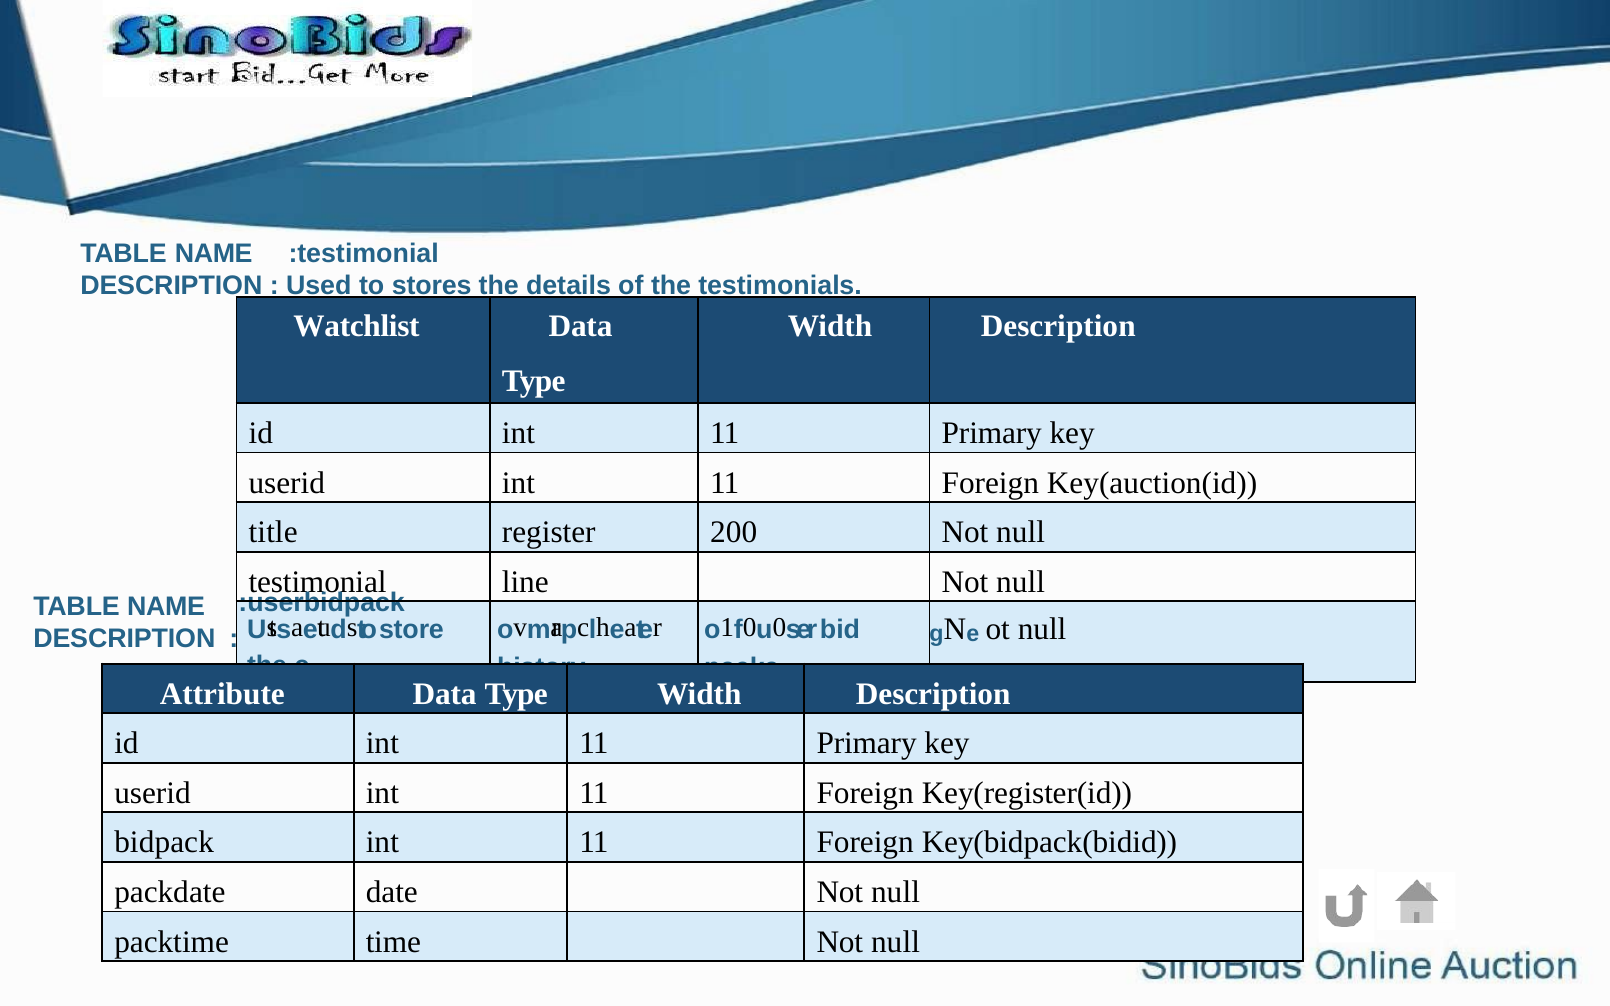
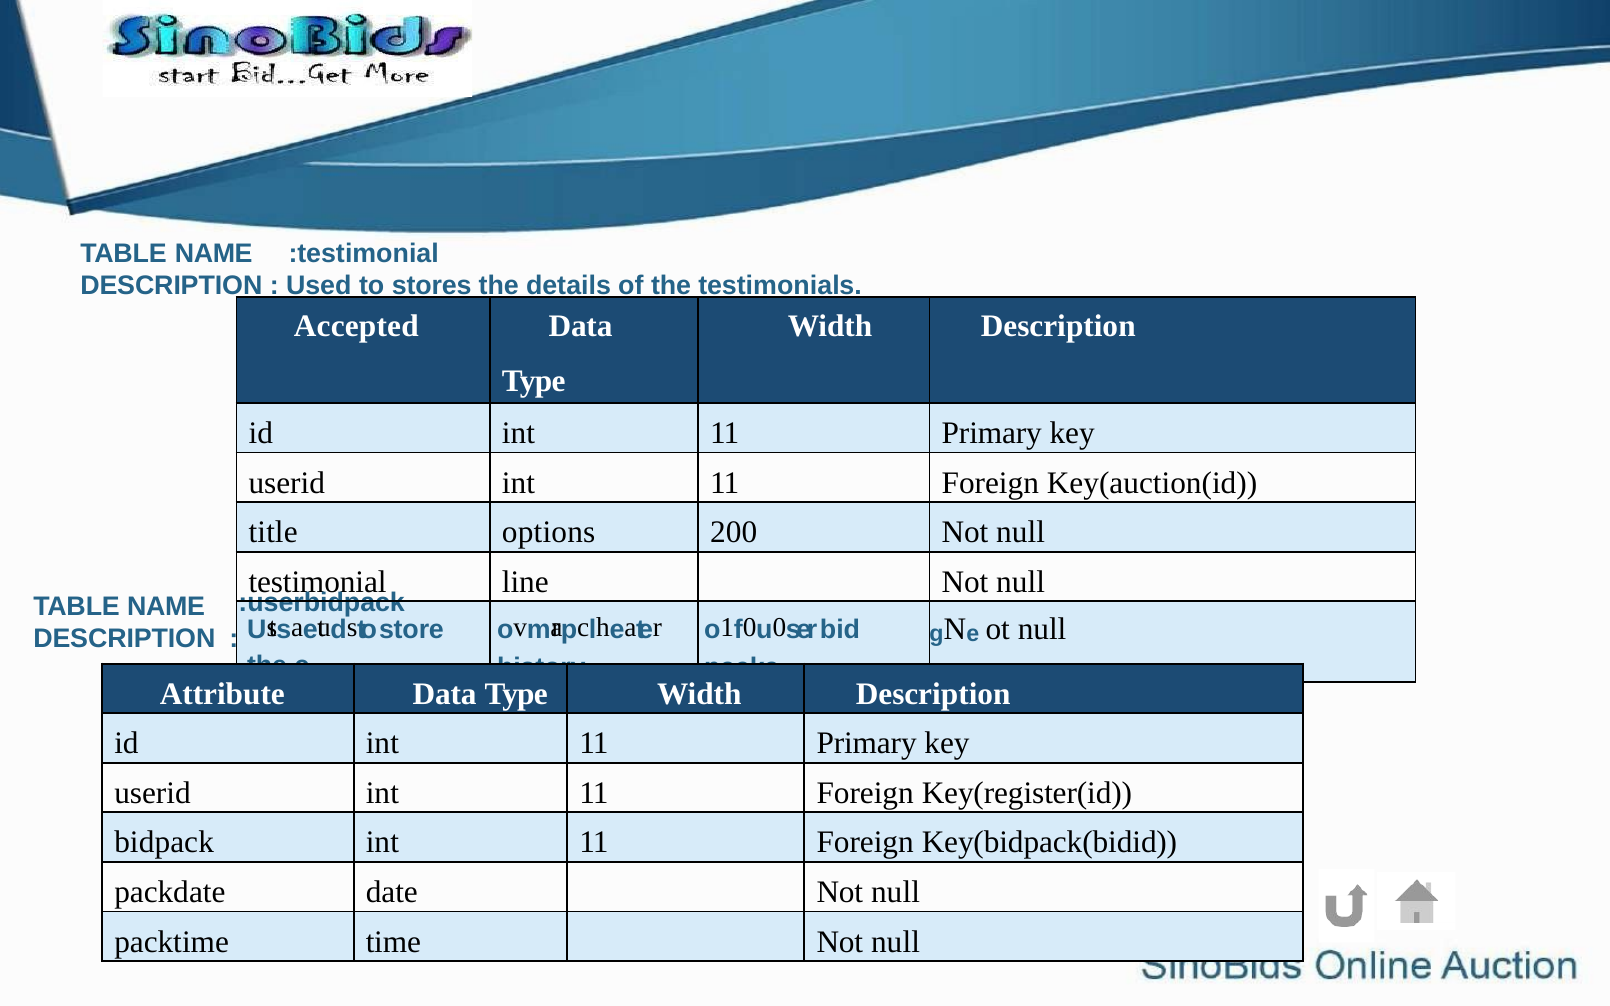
Watchlist: Watchlist -> Accepted (356, 326)
register: register -> options (549, 532)
